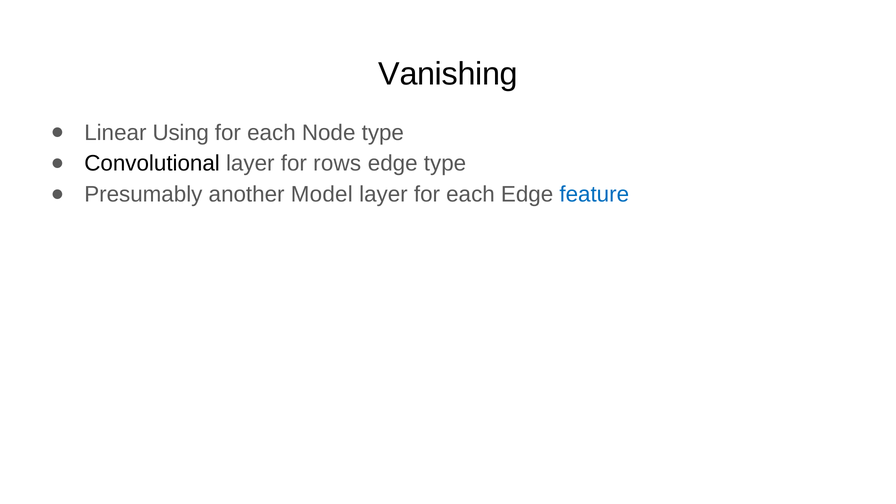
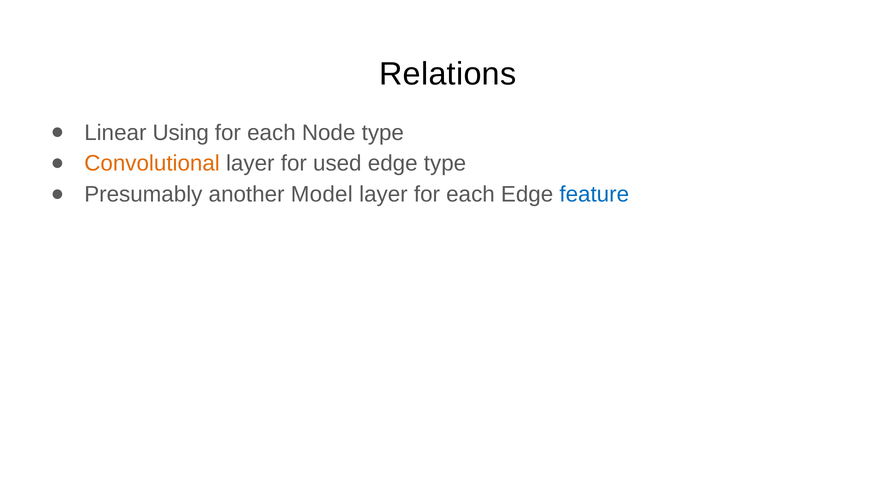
Vanishing: Vanishing -> Relations (448, 74)
Convolutional colour: black -> orange (152, 164)
rows: rows -> used (337, 164)
